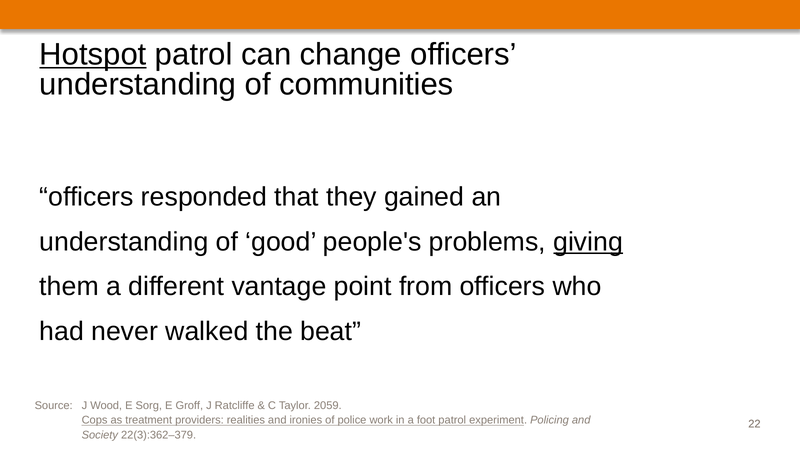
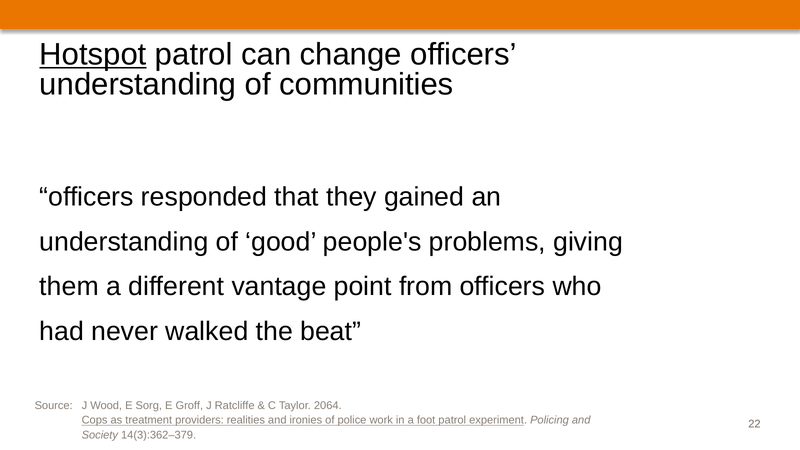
giving underline: present -> none (588, 242)
2059: 2059 -> 2064 (328, 406)
22(3):362–379: 22(3):362–379 -> 14(3):362–379 (159, 435)
